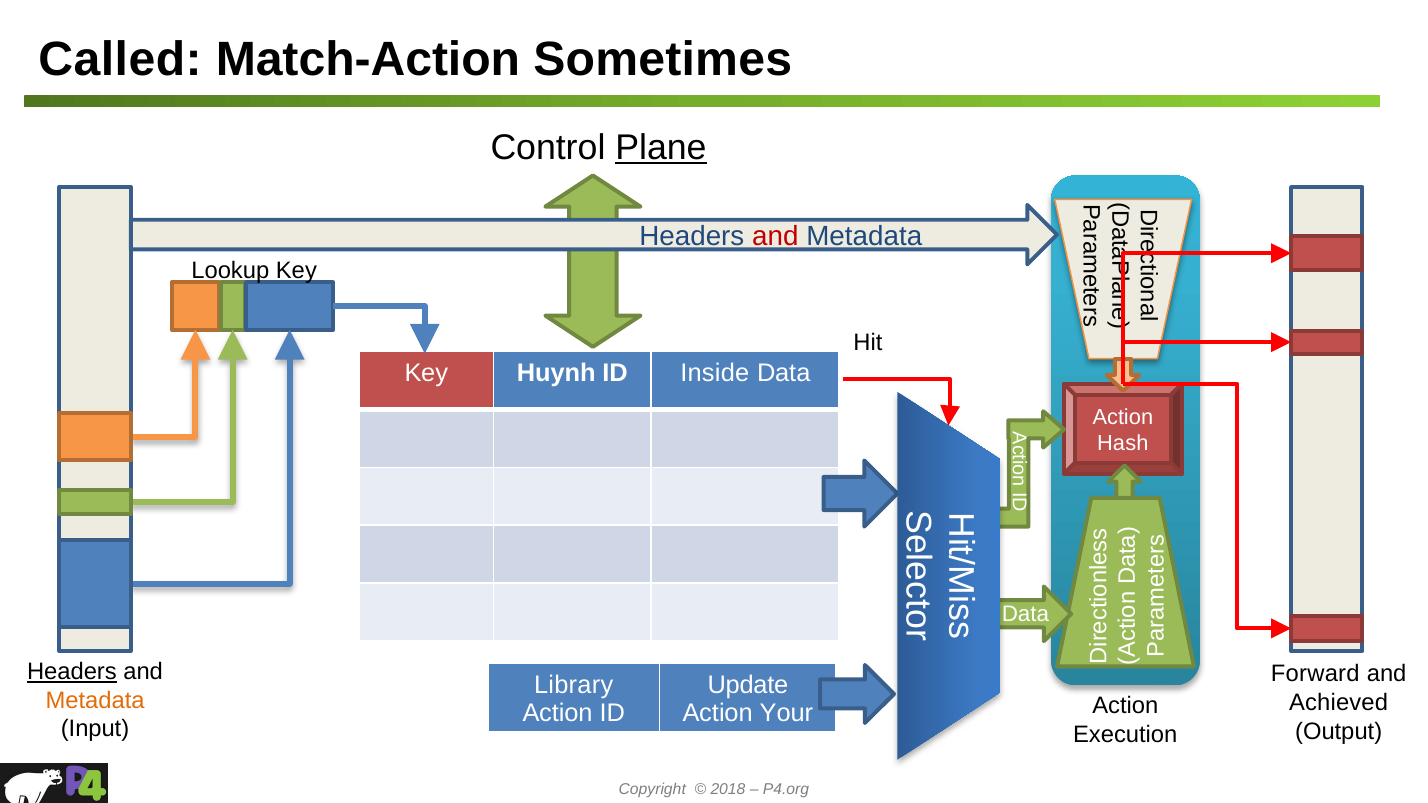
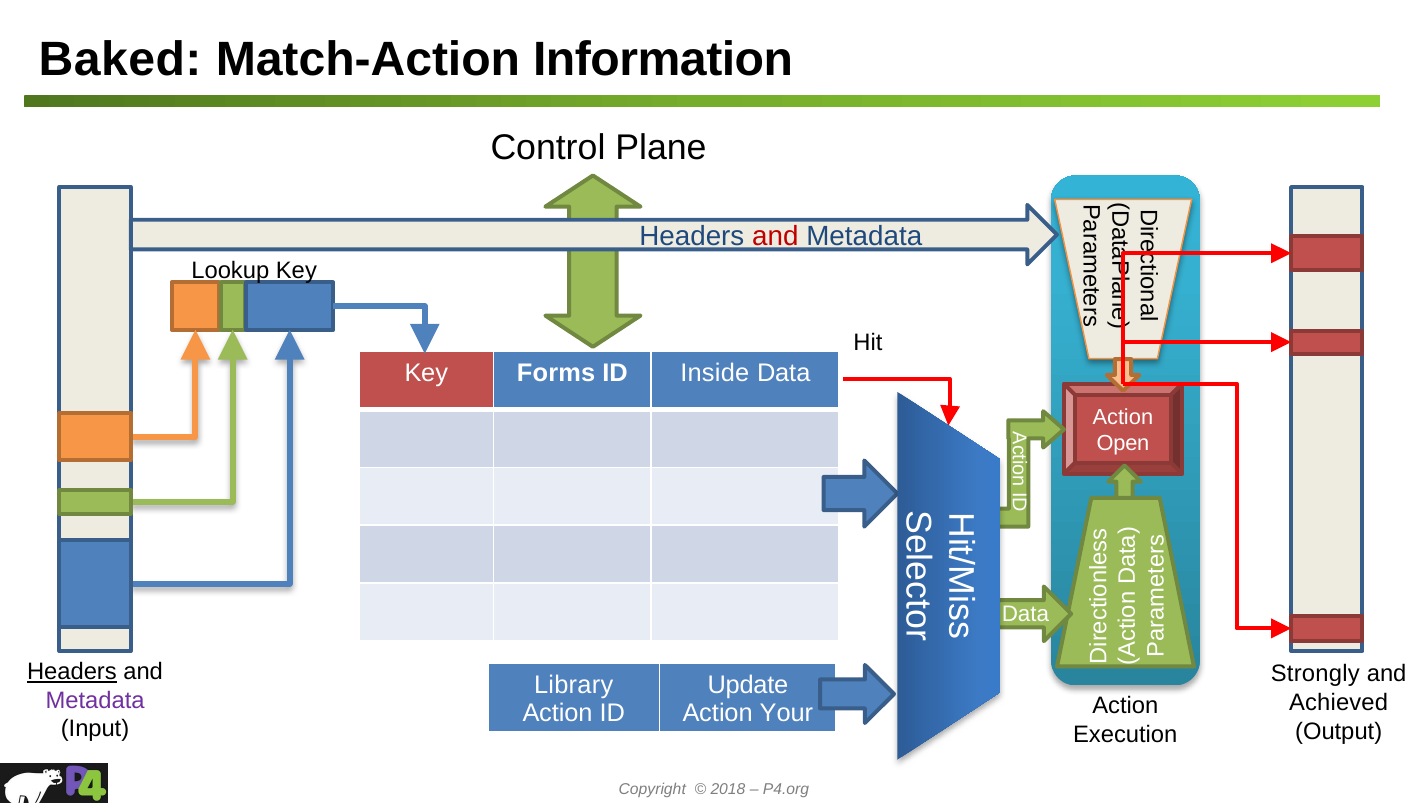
Called: Called -> Baked (120, 59)
Sometimes: Sometimes -> Information (663, 59)
Plane underline: present -> none (661, 148)
Huynh: Huynh -> Forms (556, 373)
Hash: Hash -> Open (1123, 443)
Forward: Forward -> Strongly (1315, 674)
Metadata colour: orange -> purple (95, 701)
